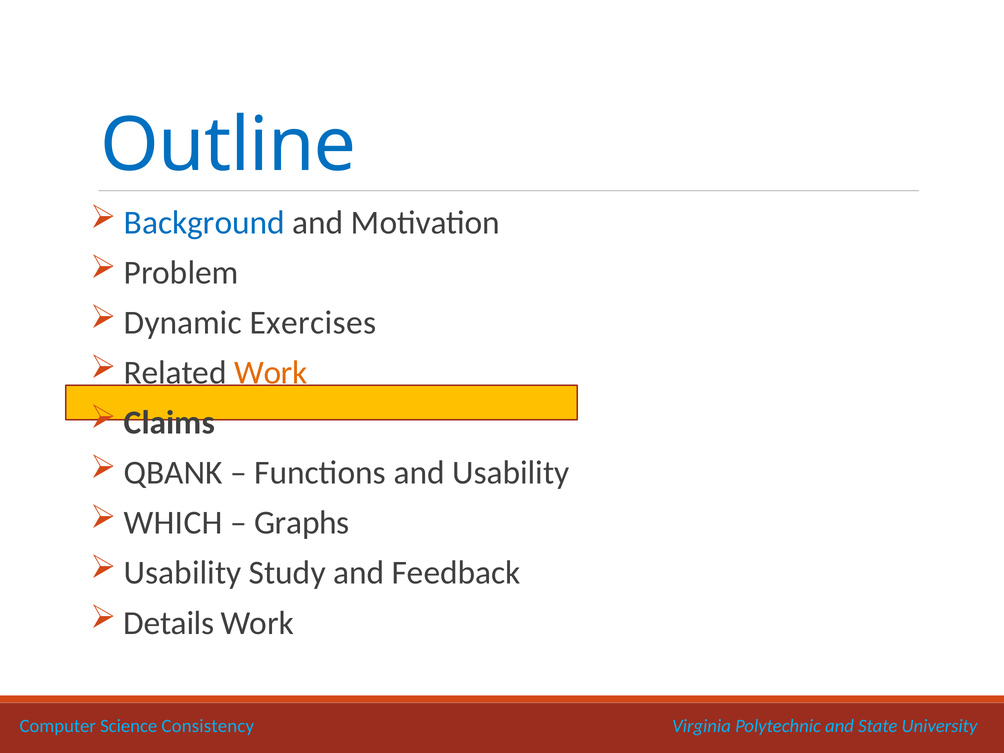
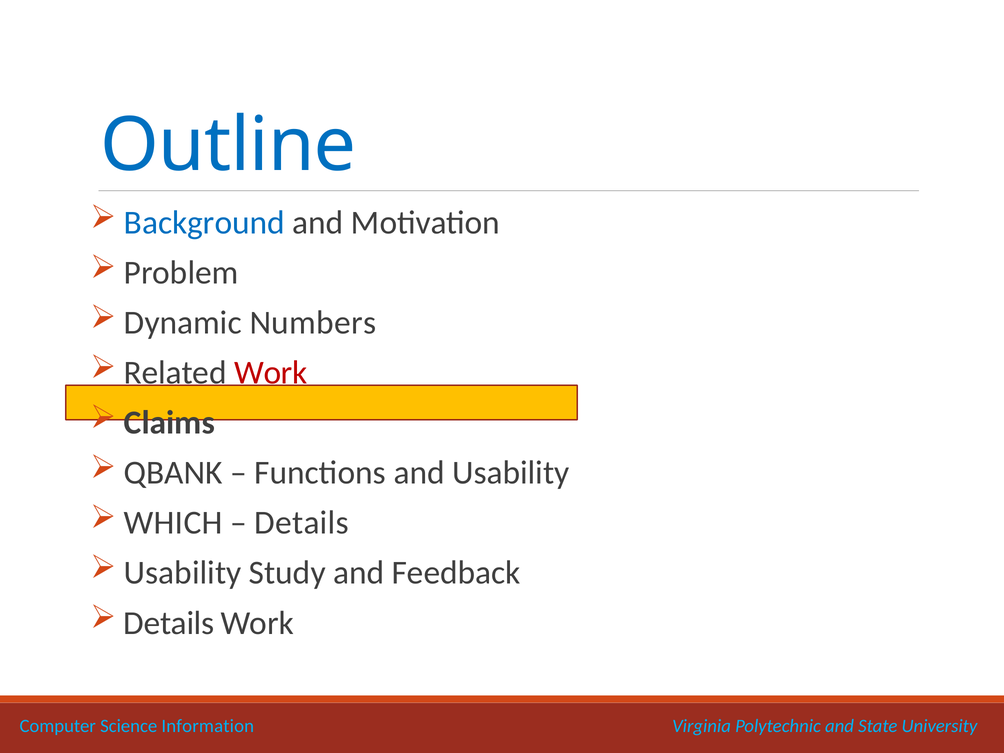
Exercises: Exercises -> Numbers (313, 323)
Work colour: orange -> red (271, 373)
Graphs: Graphs -> Details (302, 523)
Consistency: Consistency -> Information (208, 726)
